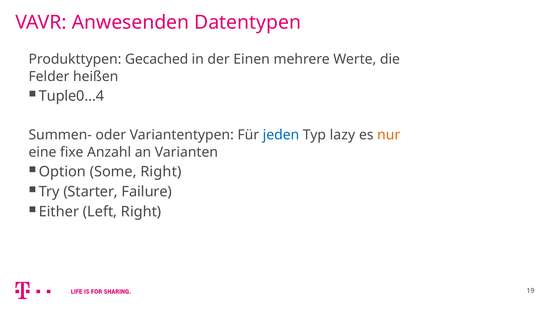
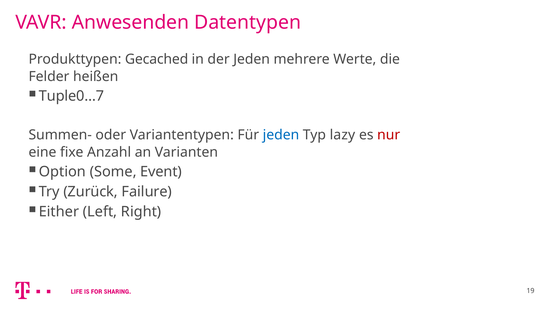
der Einen: Einen -> Jeden (252, 59)
Tuple0…4: Tuple0…4 -> Tuple0…7 (72, 96)
nur colour: orange -> red (389, 135)
Some Right: Right -> Event (161, 172)
Starter: Starter -> Zurück (91, 192)
